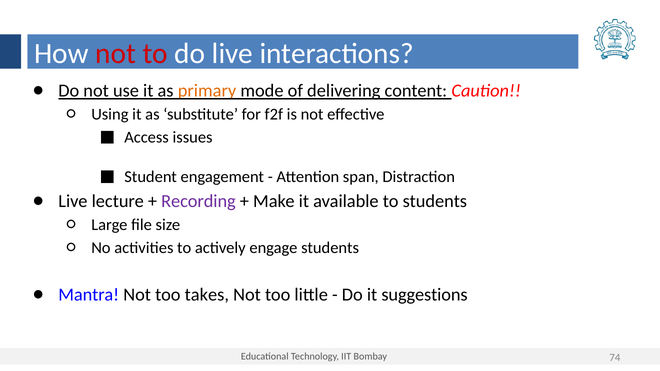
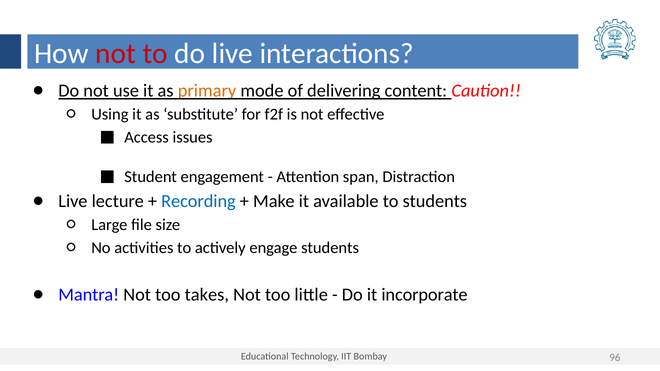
Recording colour: purple -> blue (198, 201)
suggestions: suggestions -> incorporate (424, 295)
74: 74 -> 96 (615, 358)
